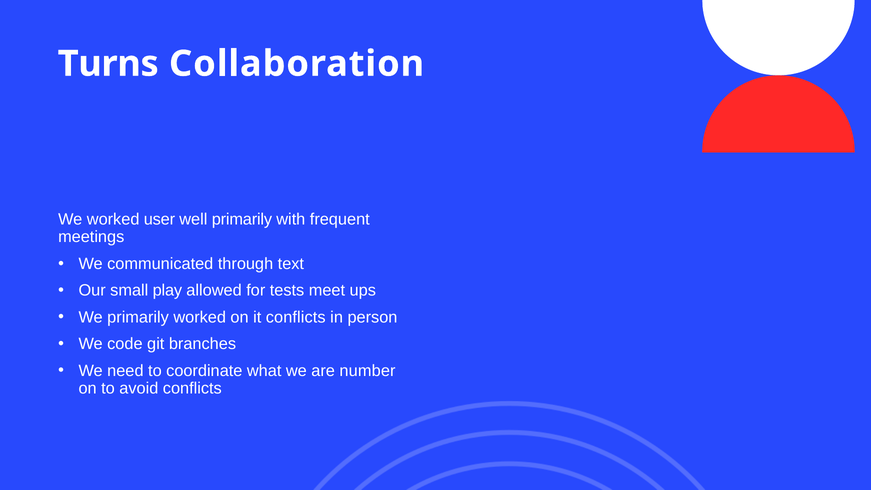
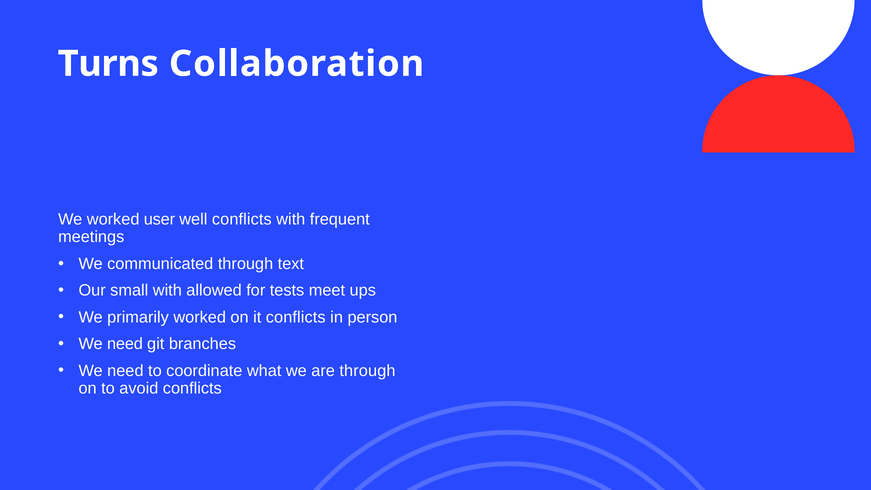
well primarily: primarily -> conflicts (242, 219)
small play: play -> with (167, 290)
code: code -> need (125, 344)
are number: number -> through (367, 371)
